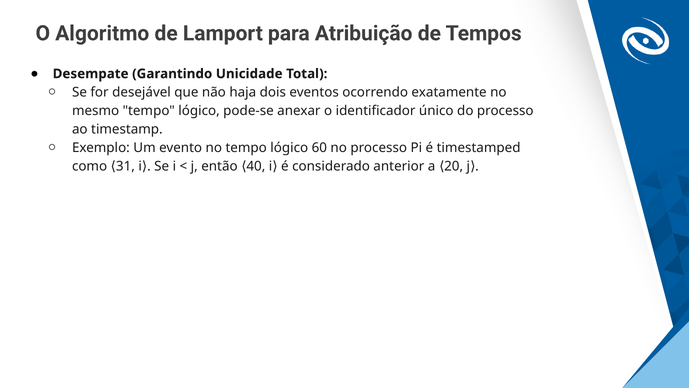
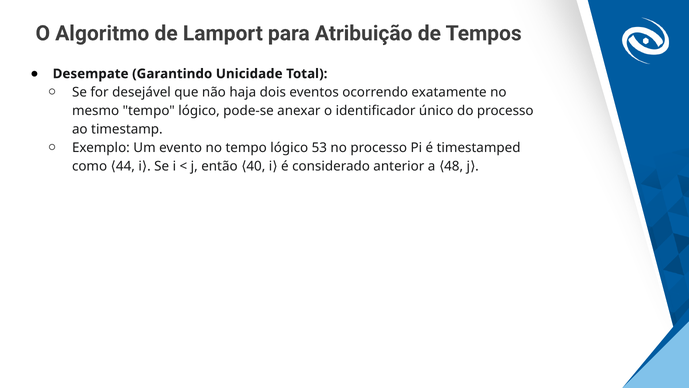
60: 60 -> 53 (319, 148)
31: 31 -> 44 (125, 166)
20: 20 -> 48 (454, 166)
